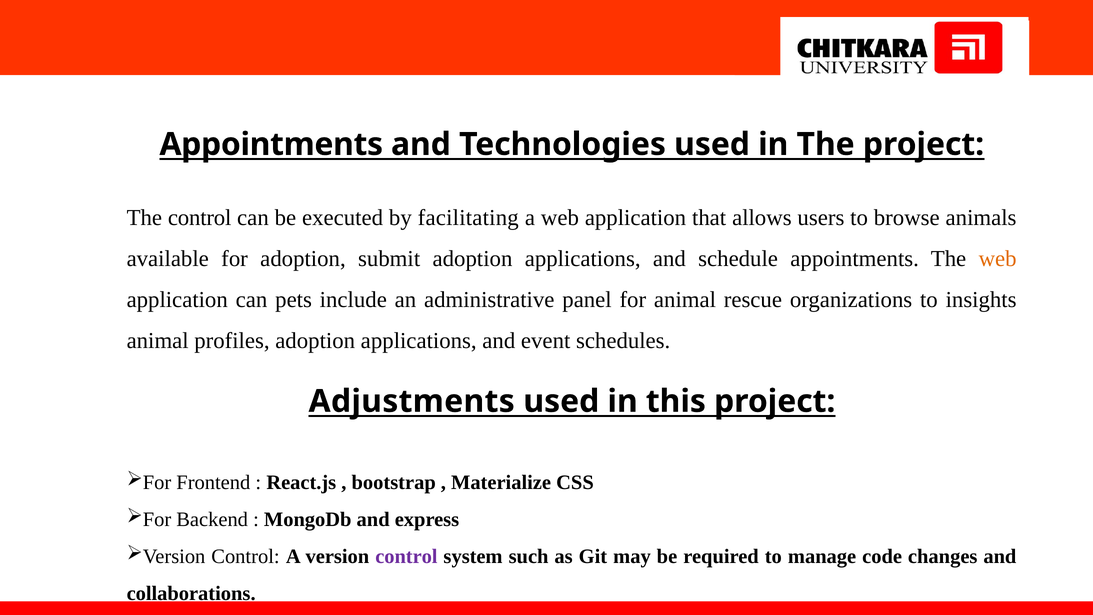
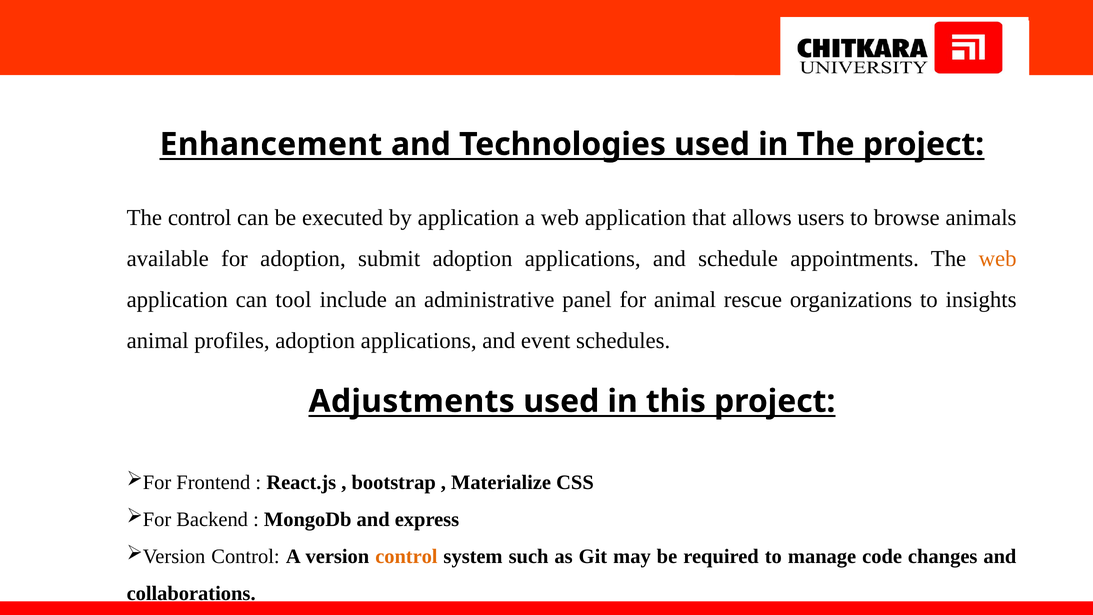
Appointments: Appointments -> Enhancement (271, 144)
by facilitating: facilitating -> application (468, 217)
pets: pets -> tool (293, 299)
control colour: purple -> orange (406, 556)
